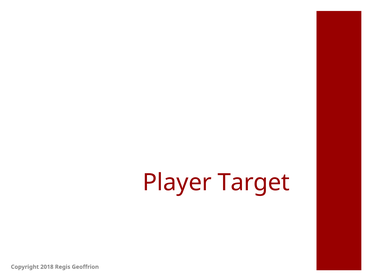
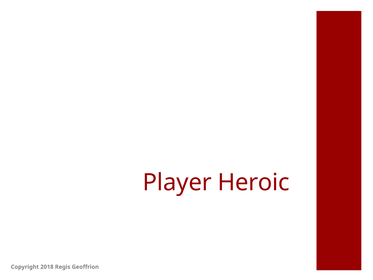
Target: Target -> Heroic (254, 182)
